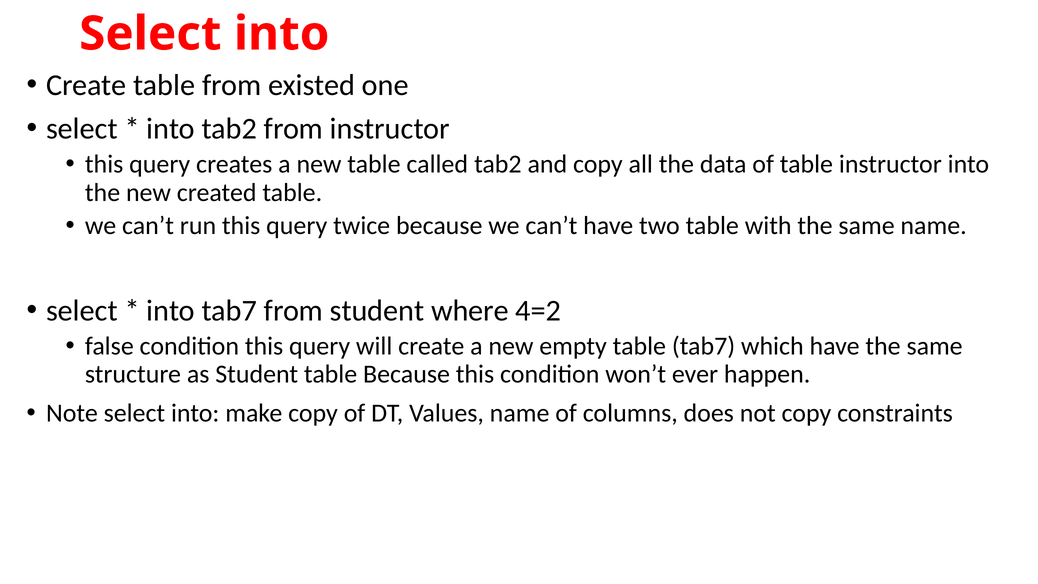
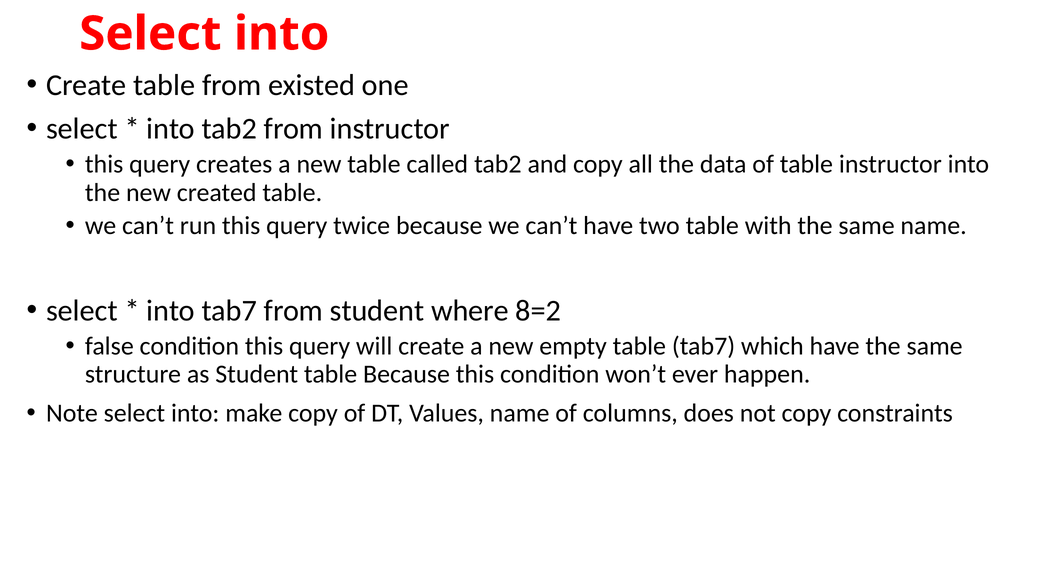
4=2: 4=2 -> 8=2 (538, 310)
